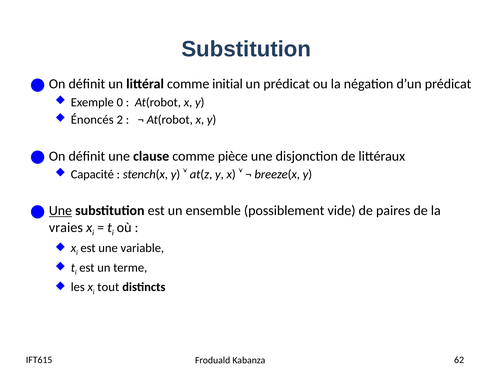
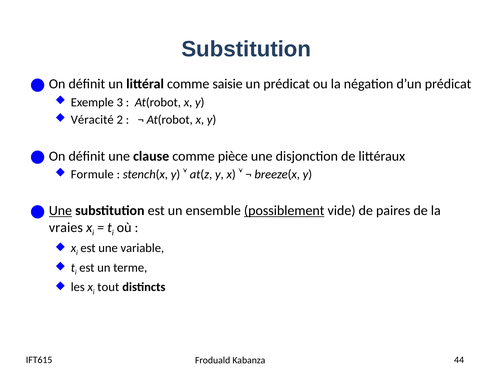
initial: initial -> saisie (228, 84)
0: 0 -> 3 (120, 102)
Énoncés: Énoncés -> Véracité (92, 120)
Capacité: Capacité -> Formule (92, 174)
possiblement underline: none -> present (284, 211)
62: 62 -> 44 (459, 360)
